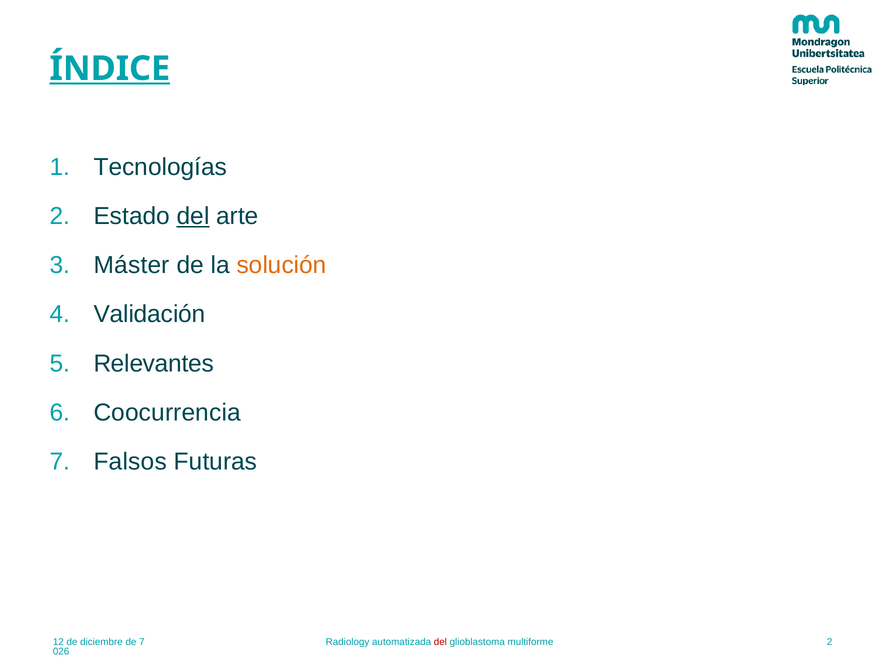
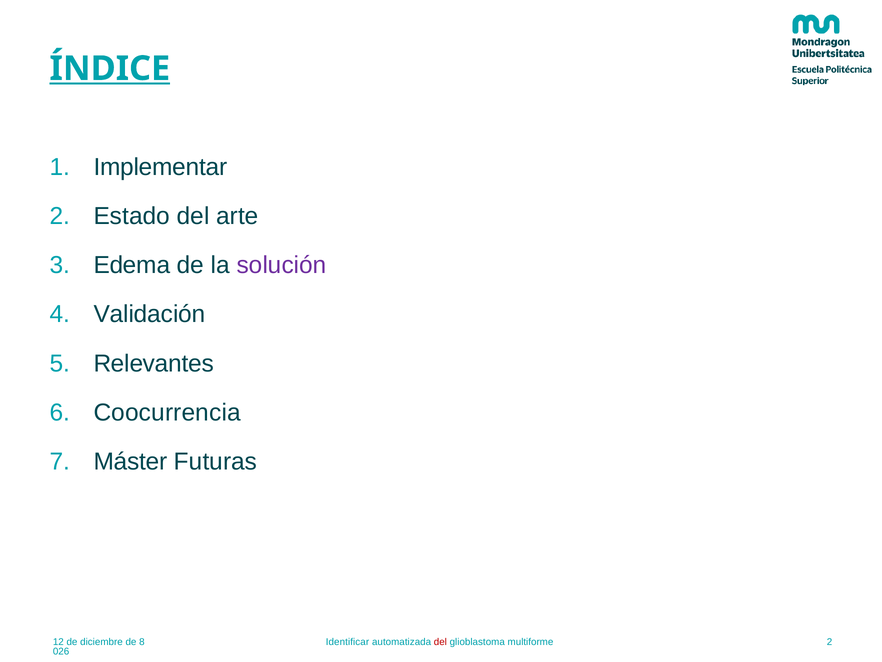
Tecnologías: Tecnologías -> Implementar (160, 167)
del underline: present -> none (193, 216)
Máster: Máster -> Edema (132, 265)
solución colour: orange -> purple (282, 265)
Falsos: Falsos -> Máster (130, 461)
de 7: 7 -> 8 (142, 641)
Radiology: Radiology -> Identificar (347, 641)
